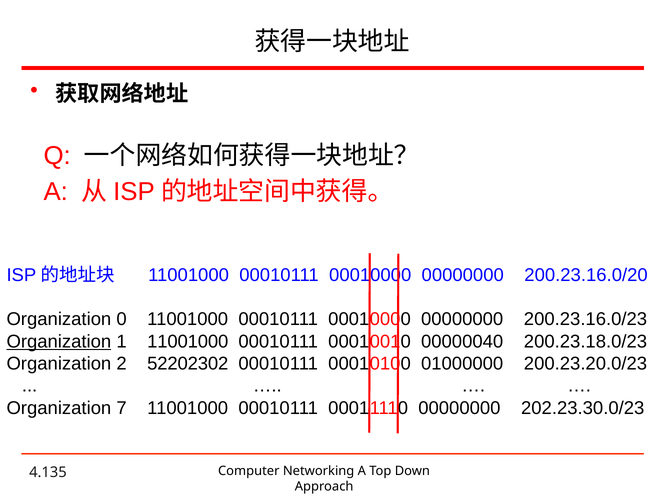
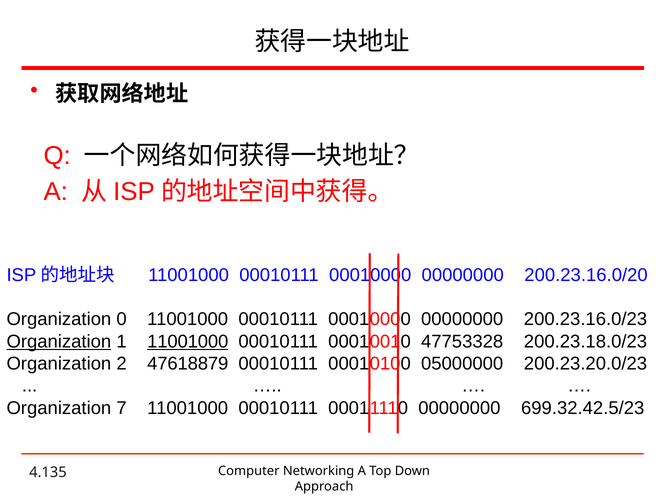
11001000 underline: none -> present (188, 342)
00000040: 00000040 -> 47753328 (462, 342)
52202302: 52202302 -> 47618879 (188, 364)
01000000: 01000000 -> 05000000 (462, 364)
202.23.30.0/23: 202.23.30.0/23 -> 699.32.42.5/23 (583, 409)
